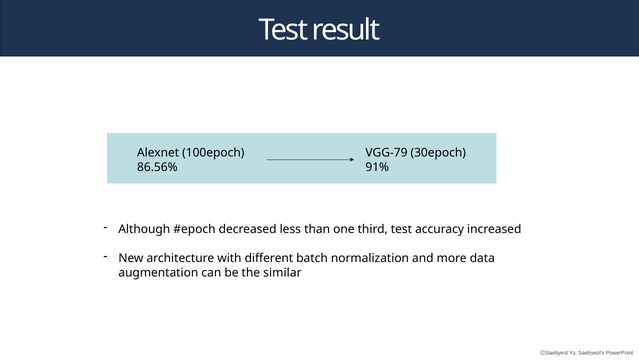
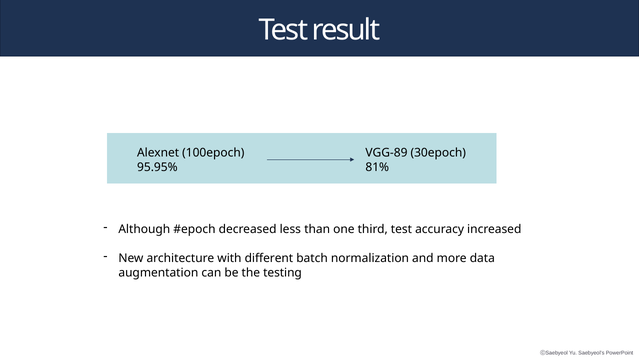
VGG-79: VGG-79 -> VGG-89 (386, 153)
86.56%: 86.56% -> 95.95% (157, 167)
91%: 91% -> 81% (377, 167)
similar: similar -> testing (283, 272)
